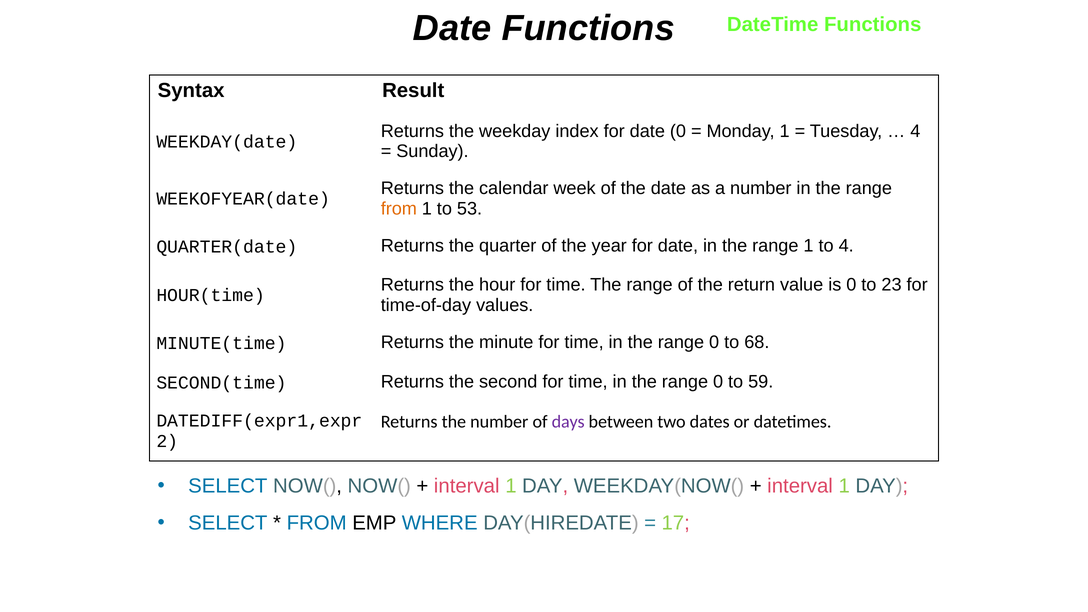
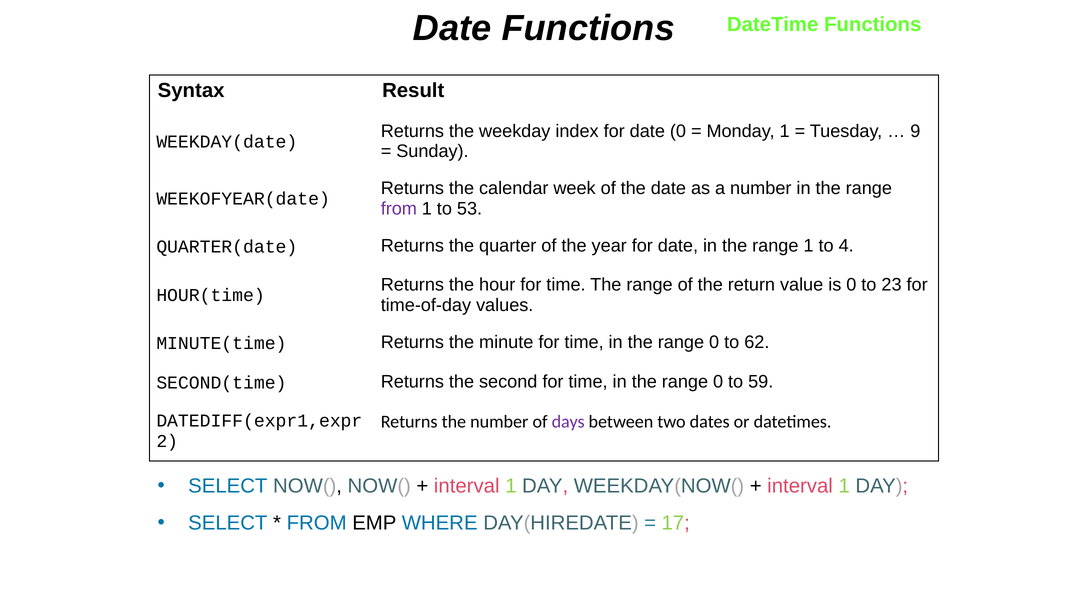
4: 4 -> 9 (915, 131)
from colour: orange -> purple (399, 209)
68: 68 -> 62 (757, 342)
